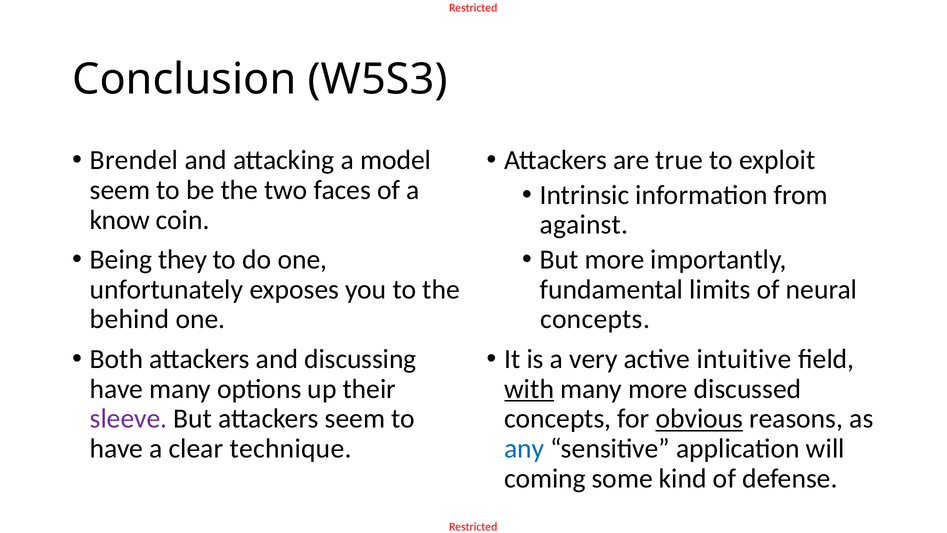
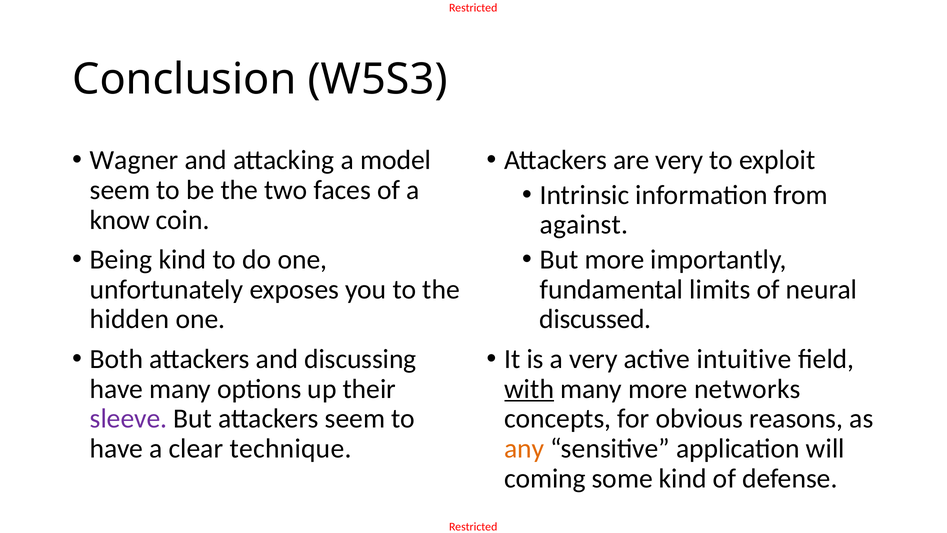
Brendel: Brendel -> Wagner (134, 160)
are true: true -> very (679, 160)
Being they: they -> kind (182, 259)
behind: behind -> hidden (130, 319)
concepts: concepts -> discussed (595, 319)
discussed: discussed -> networks (747, 389)
obvious underline: present -> none (699, 419)
any colour: blue -> orange (524, 448)
